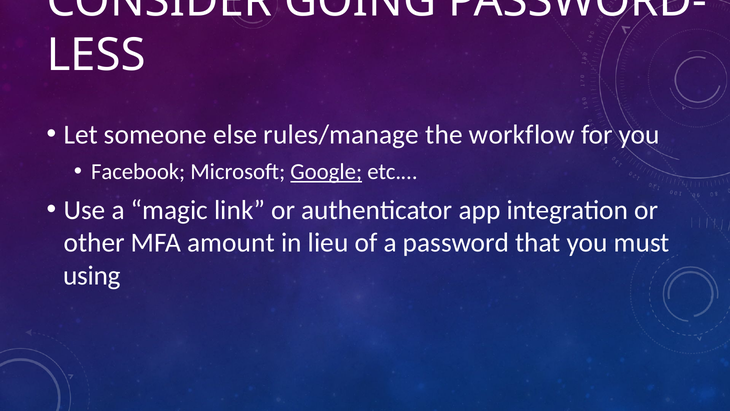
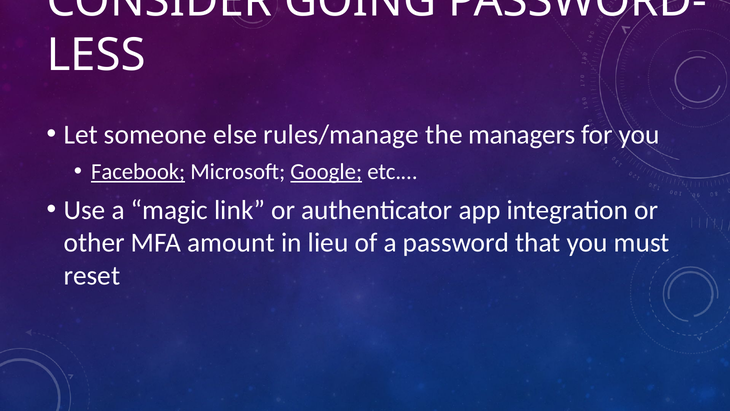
workflow: workflow -> managers (522, 134)
Facebook underline: none -> present (138, 172)
using: using -> reset (92, 276)
